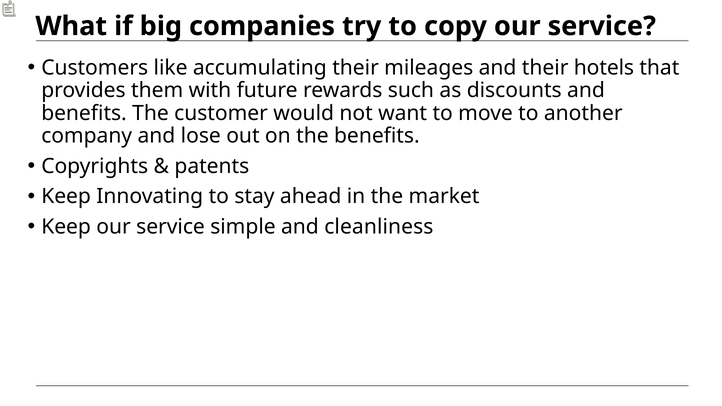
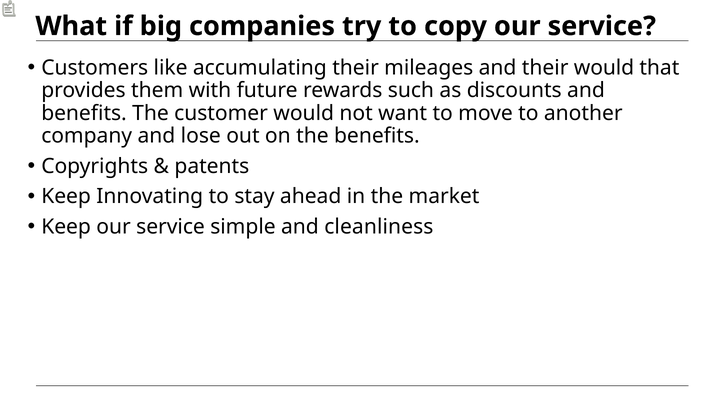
their hotels: hotels -> would (604, 68)
